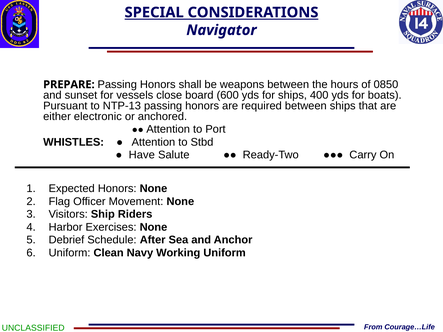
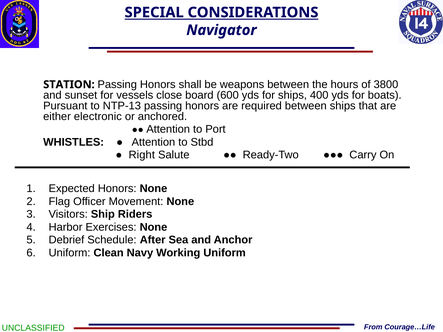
PREPARE: PREPARE -> STATION (69, 85)
0850: 0850 -> 3800 (386, 85)
Have: Have -> Right (142, 155)
